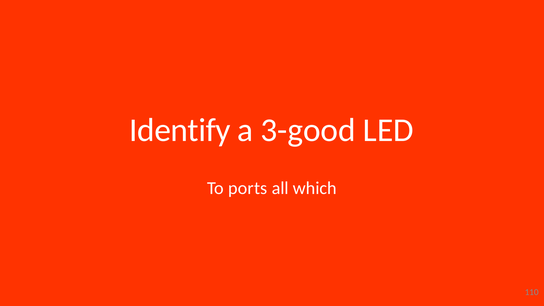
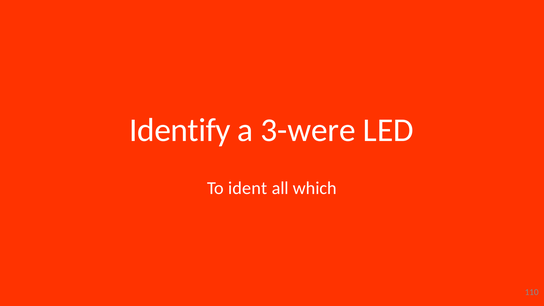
3-good: 3-good -> 3-were (308, 130)
ports: ports -> ident (248, 188)
